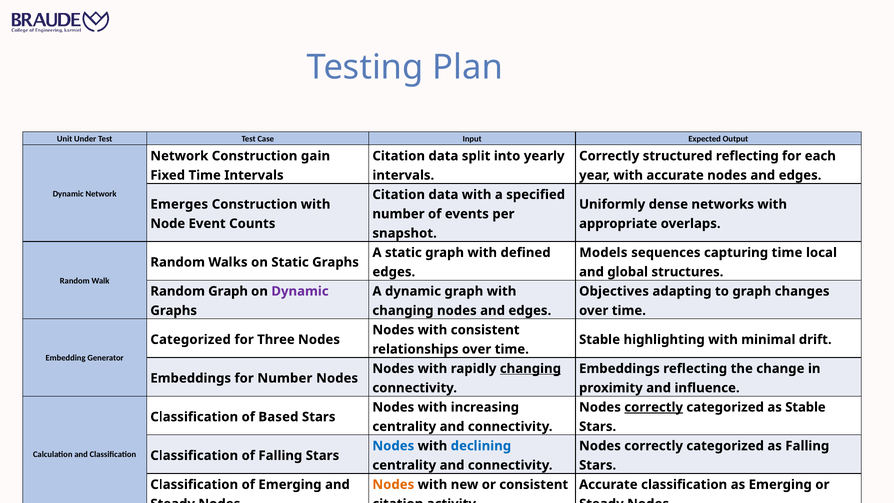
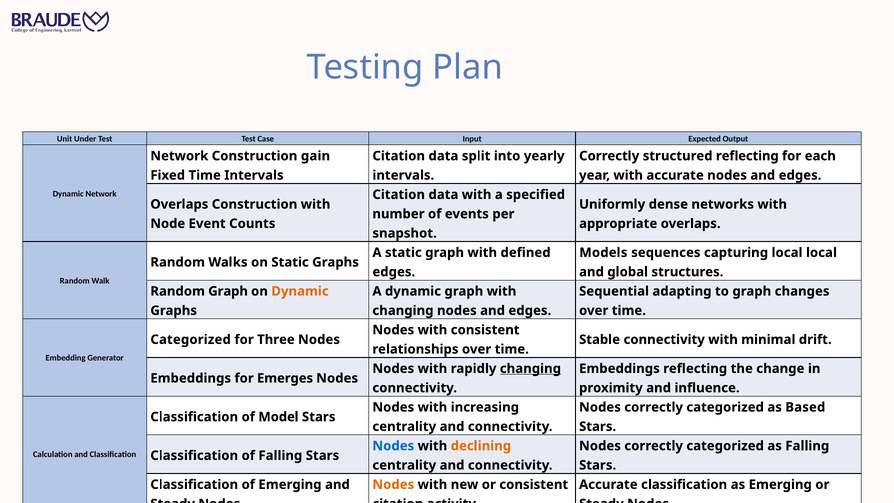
Emerges: Emerges -> Overlaps (179, 204)
capturing time: time -> local (787, 253)
Dynamic colour: purple -> orange (300, 291)
Objectives: Objectives -> Sequential (614, 291)
Stable highlighting: highlighting -> connectivity (664, 339)
for Number: Number -> Emerges (285, 378)
correctly underline: present -> none (654, 407)
as Stable: Stable -> Based (805, 407)
Based: Based -> Model (279, 417)
declining colour: blue -> orange (481, 446)
